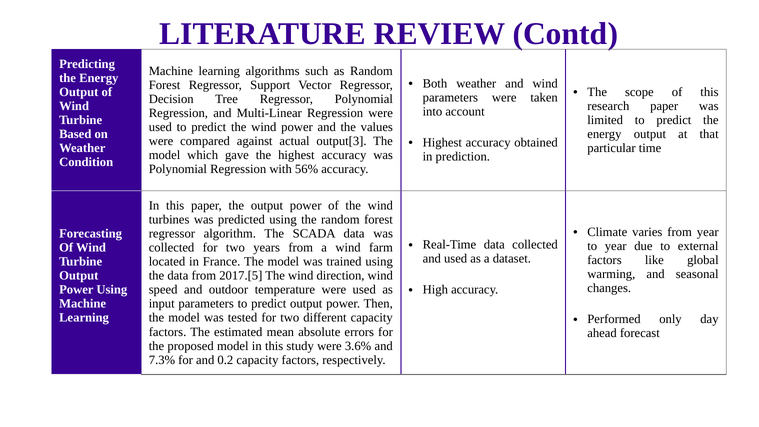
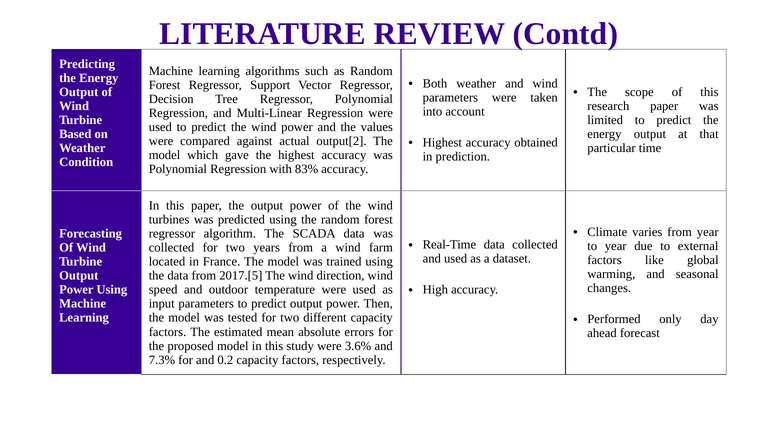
output[3: output[3 -> output[2 (342, 141)
56%: 56% -> 83% (307, 169)
